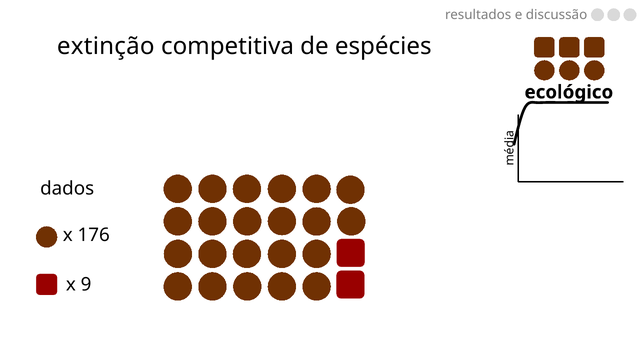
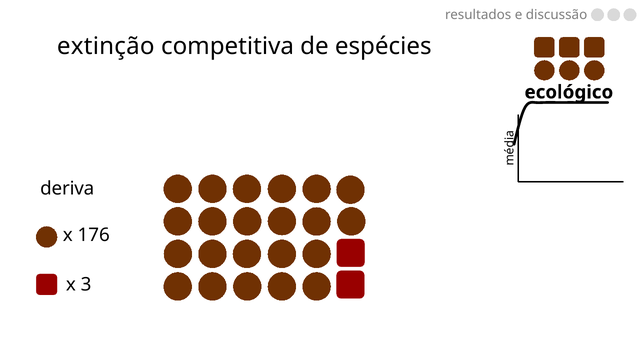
dados: dados -> deriva (67, 189)
9: 9 -> 3 (86, 285)
